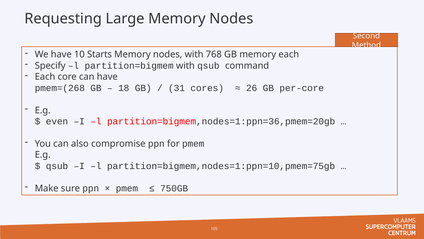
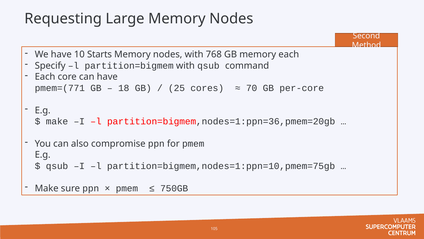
pmem=(268: pmem=(268 -> pmem=(771 (60, 88)
31: 31 -> 25 (177, 88)
26: 26 -> 70 (252, 88)
even: even -> make (57, 121)
